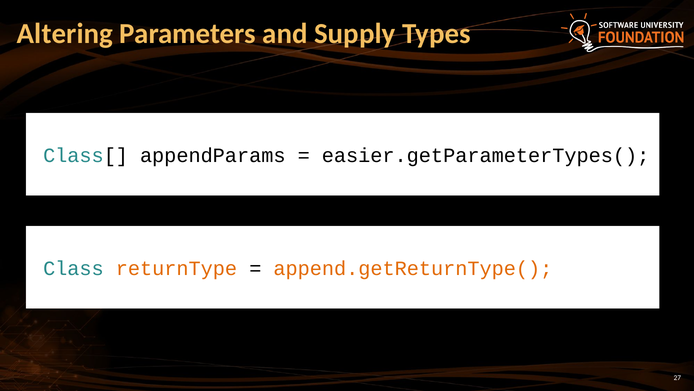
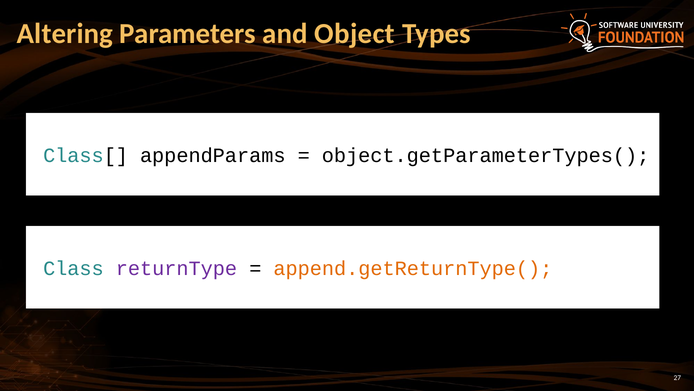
Supply: Supply -> Object (355, 34)
easier.getParameterTypes(: easier.getParameterTypes( -> object.getParameterTypes( (486, 155)
returnType colour: orange -> purple (176, 268)
